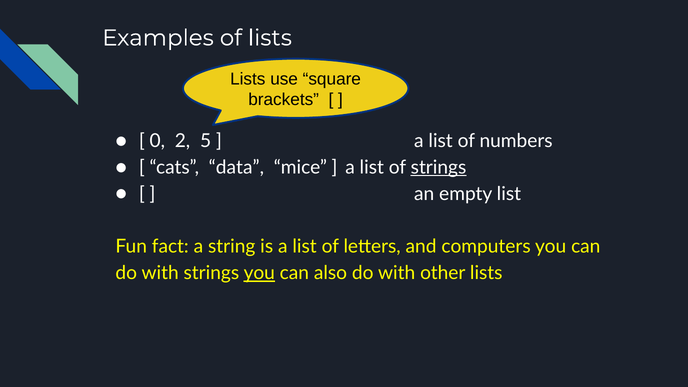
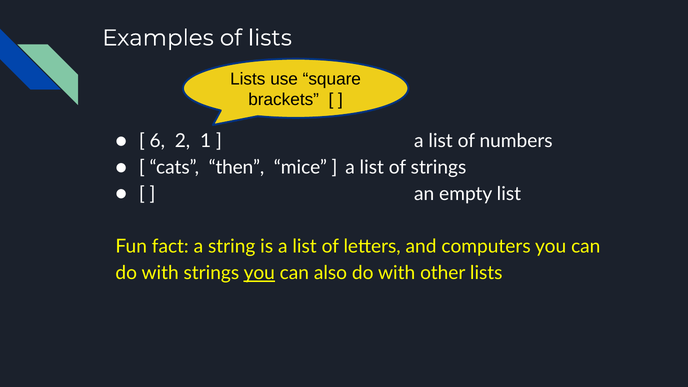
0: 0 -> 6 (157, 141)
5: 5 -> 1 (206, 141)
data: data -> then (236, 167)
strings underline: present -> none (439, 167)
